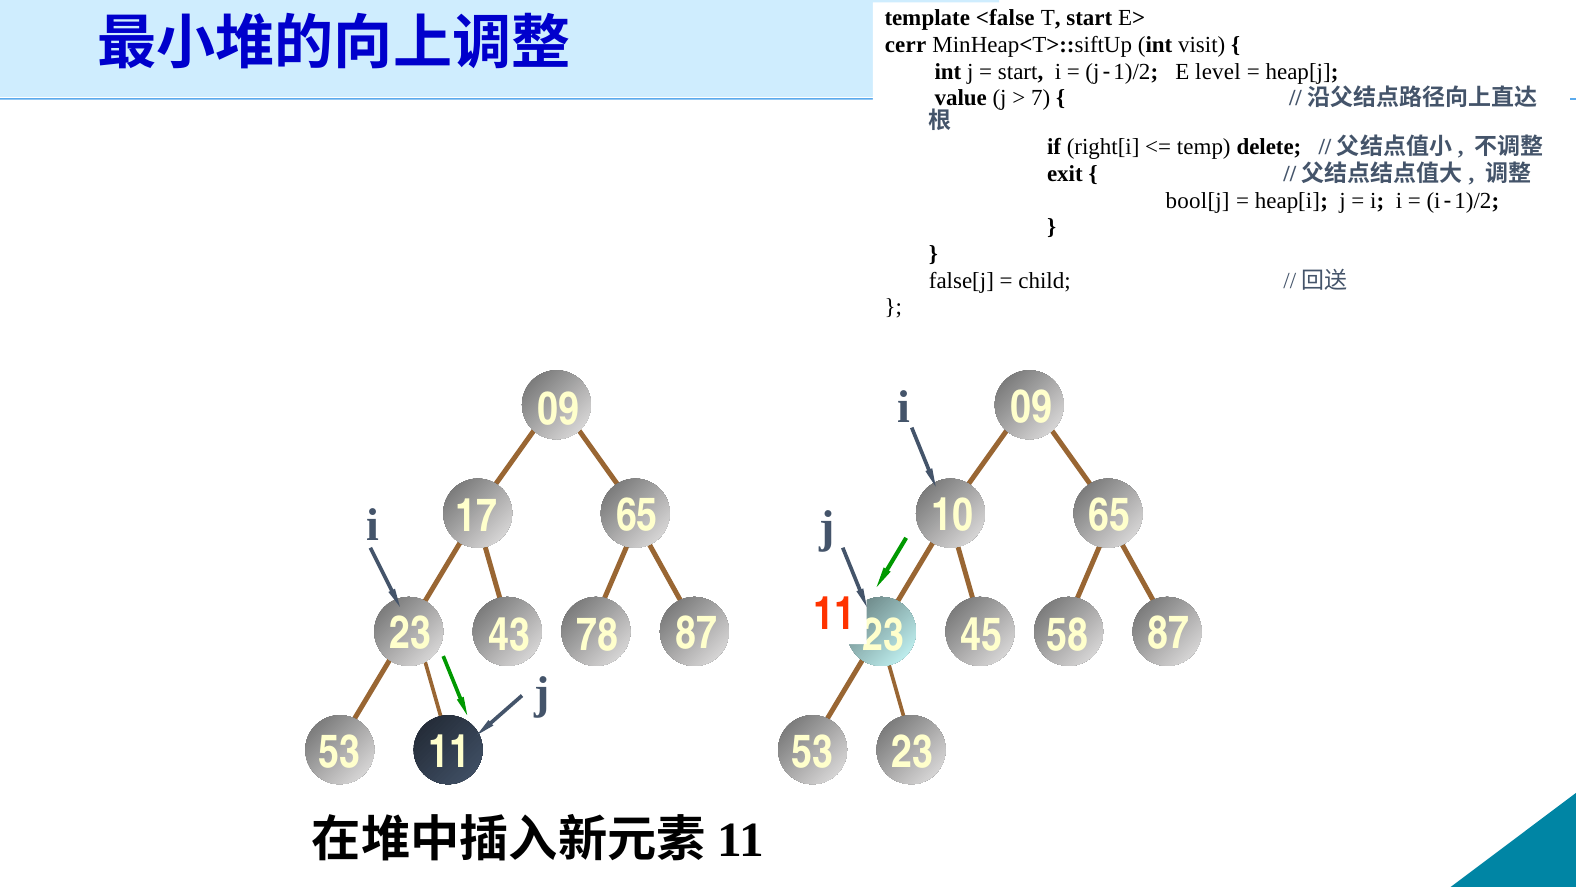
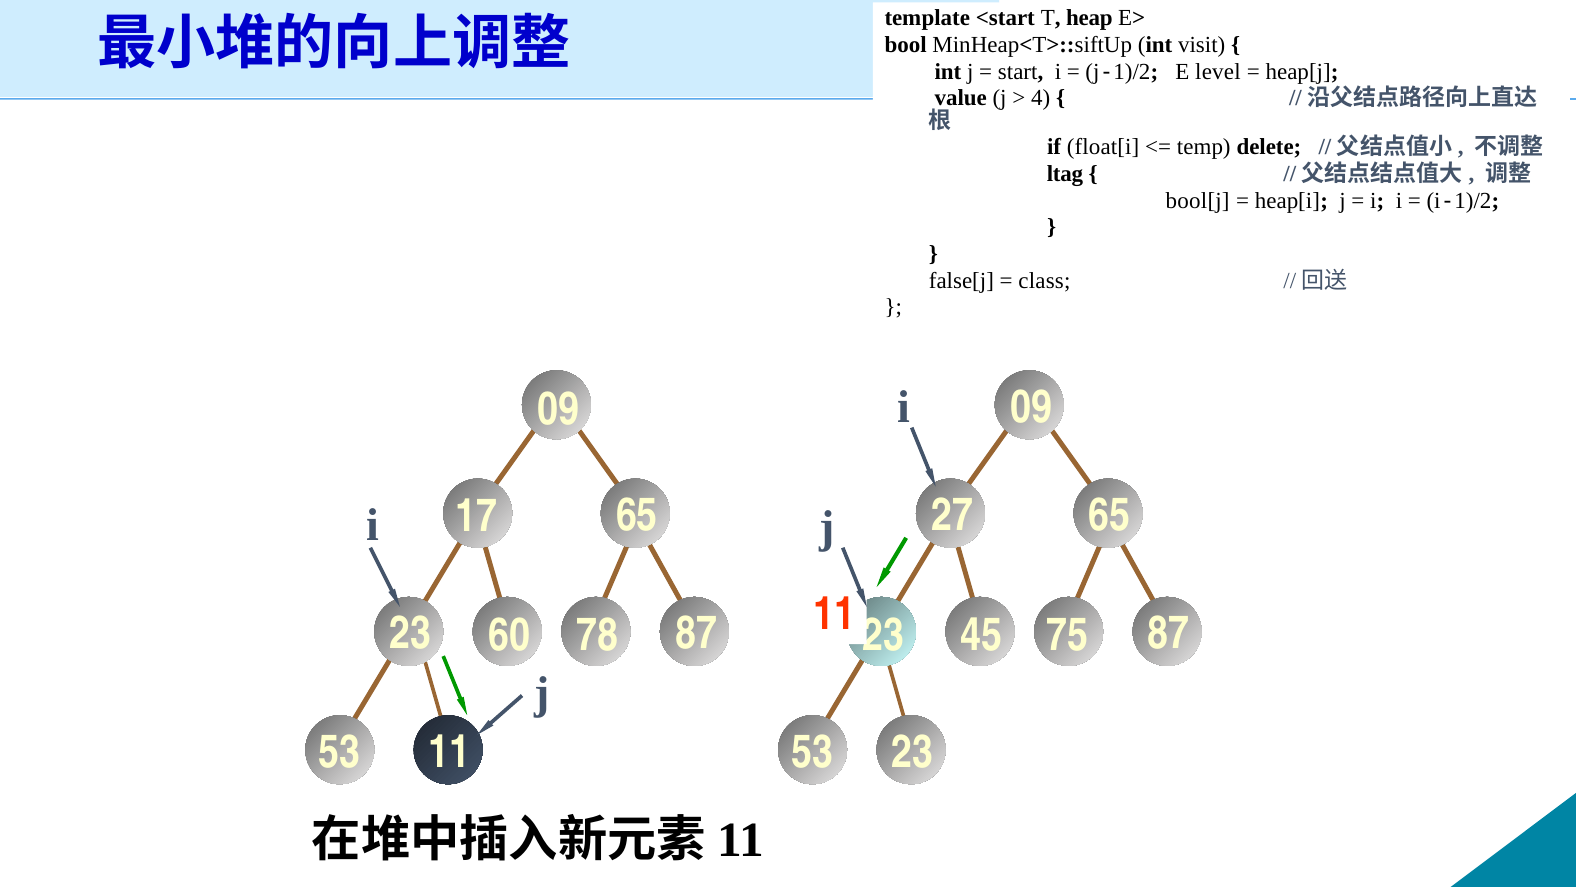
<false: <false -> <start (1005, 18)
T start: start -> heap (1089, 18)
cerr: cerr -> bool (906, 45)
7: 7 -> 4 (1041, 98)
right[i: right[i -> float[i (1103, 147)
exit: exit -> ltag (1065, 174)
child: child -> class (1044, 280)
10: 10 -> 27 (952, 515)
43: 43 -> 60 (509, 635)
58: 58 -> 75 (1067, 635)
